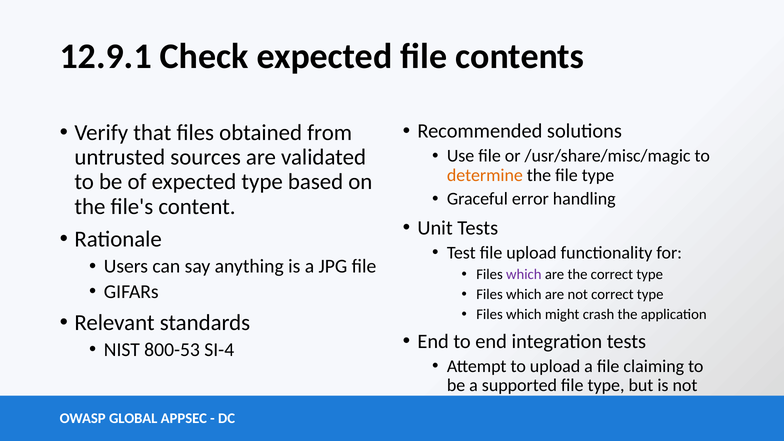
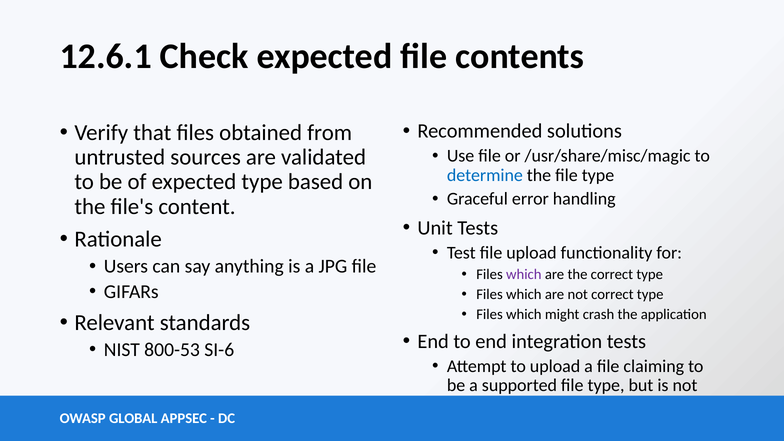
12.9.1: 12.9.1 -> 12.6.1 (106, 56)
determine colour: orange -> blue (485, 175)
SI-4: SI-4 -> SI-6 (219, 350)
